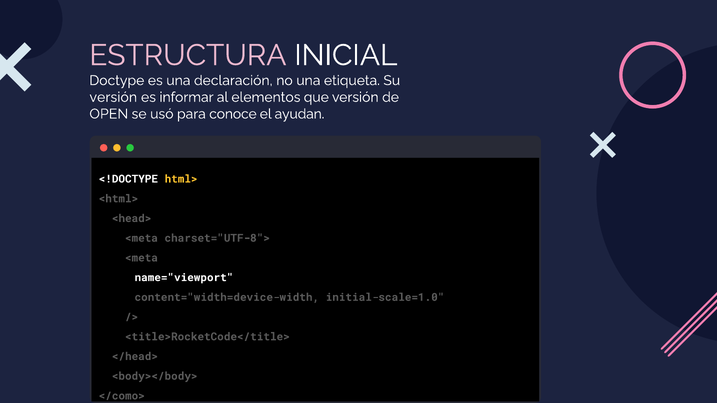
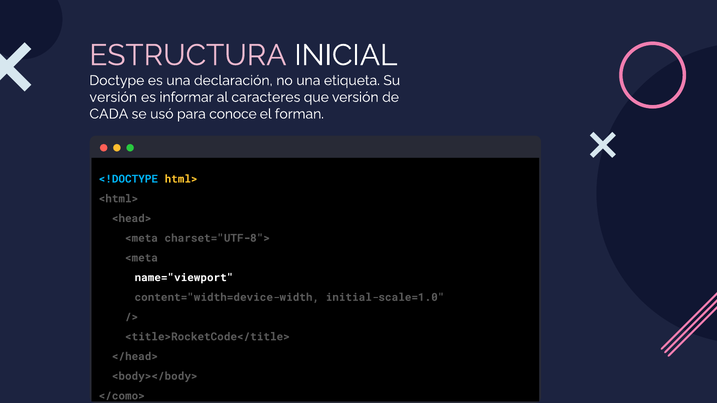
elementos: elementos -> caracteres (266, 97)
OPEN: OPEN -> CADA (109, 114)
ayudan: ayudan -> forman (299, 114)
<!DOCTYPE colour: white -> light blue (128, 179)
